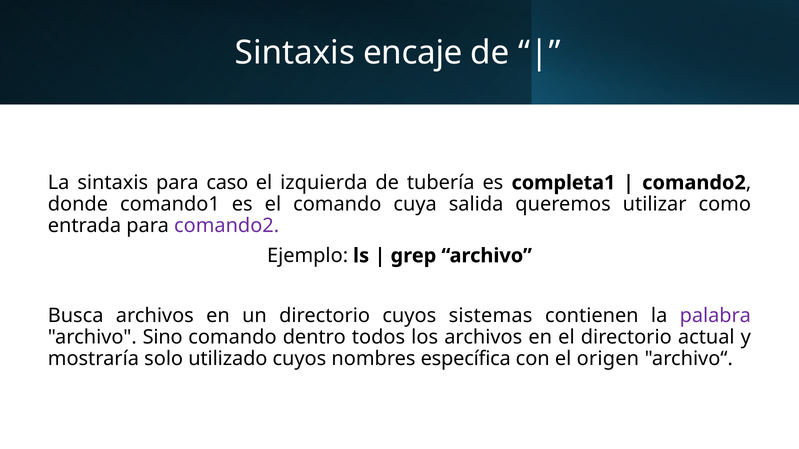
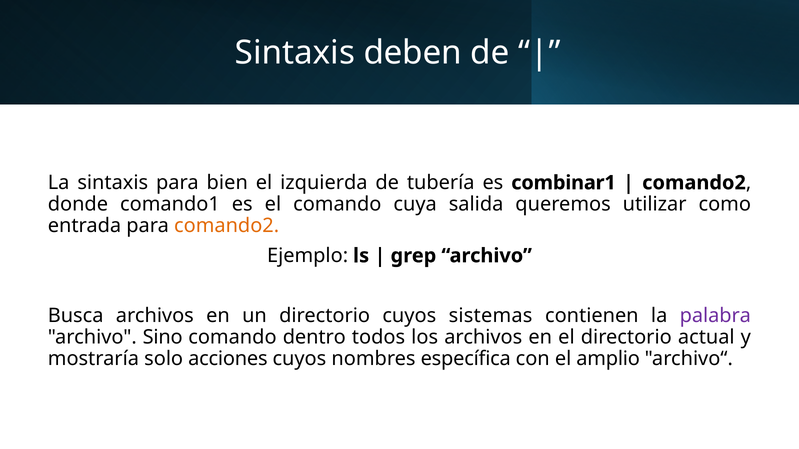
encaje: encaje -> deben (413, 53)
caso: caso -> bien (227, 183)
completa1: completa1 -> combinar1 (564, 183)
comando2 colour: purple -> orange (227, 226)
utilizado: utilizado -> acciones (228, 359)
origen: origen -> amplio (608, 359)
